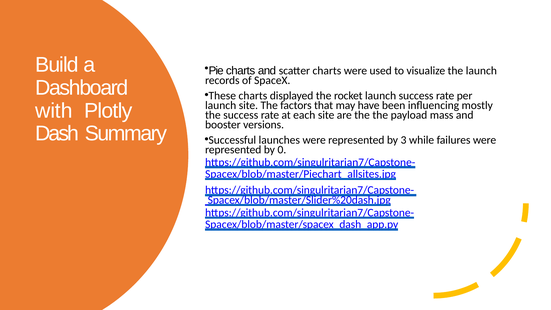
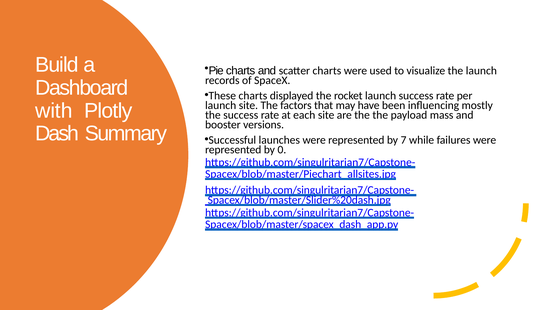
3: 3 -> 7 (404, 140)
